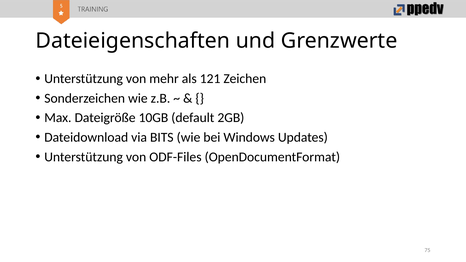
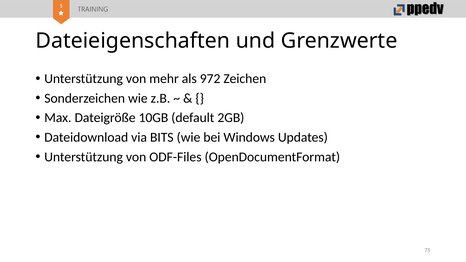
121: 121 -> 972 (210, 79)
